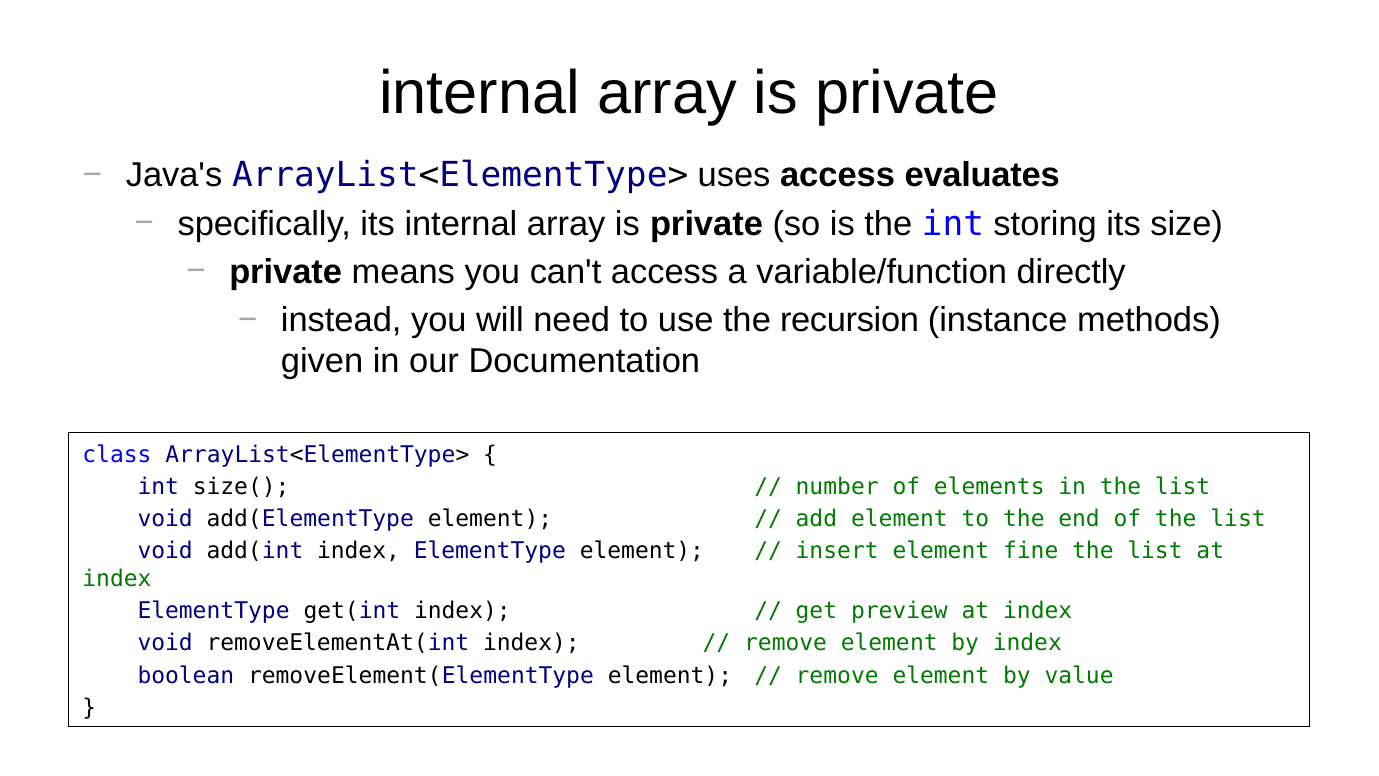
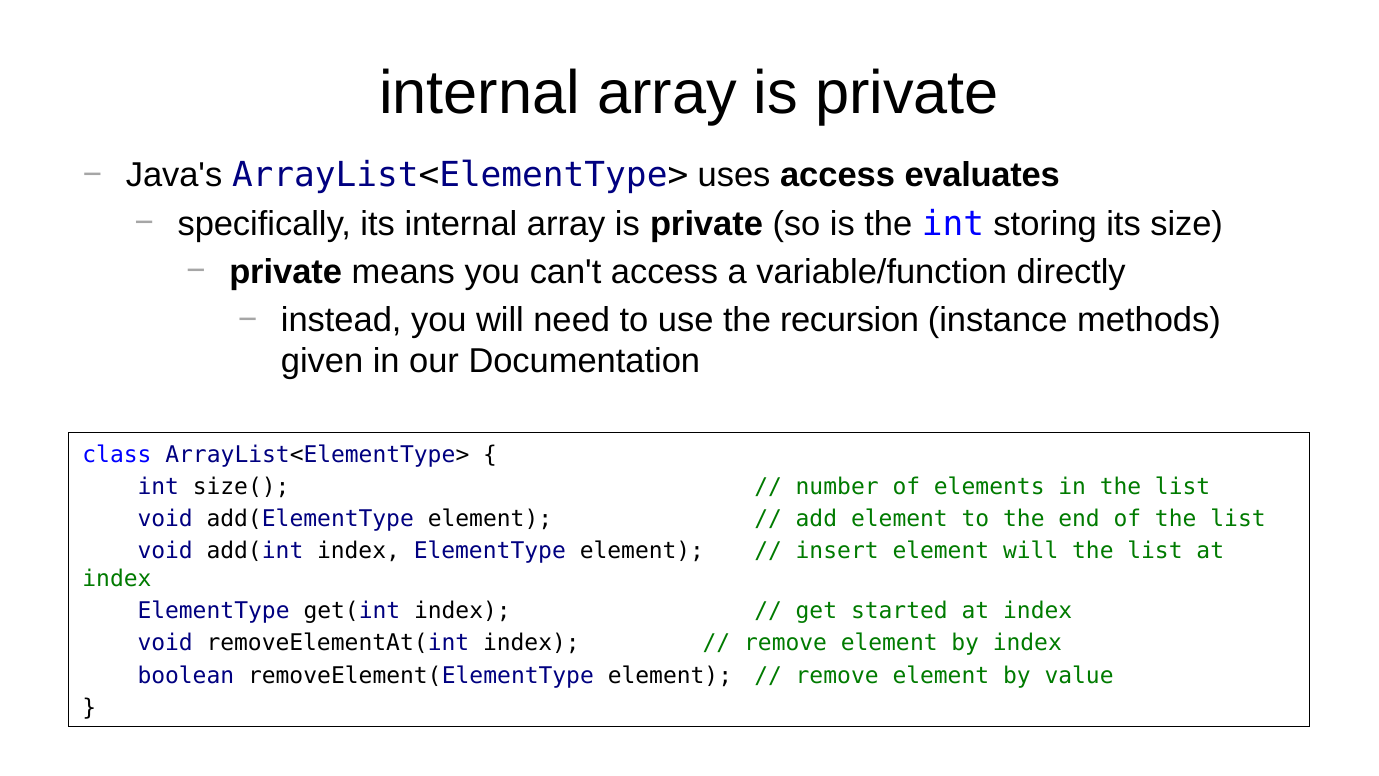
element fine: fine -> will (1031, 551)
preview: preview -> started (899, 611)
